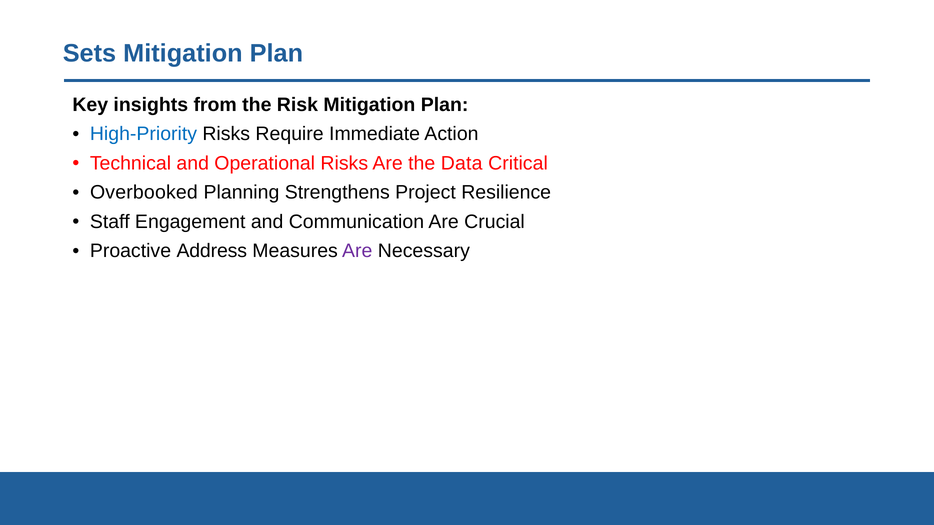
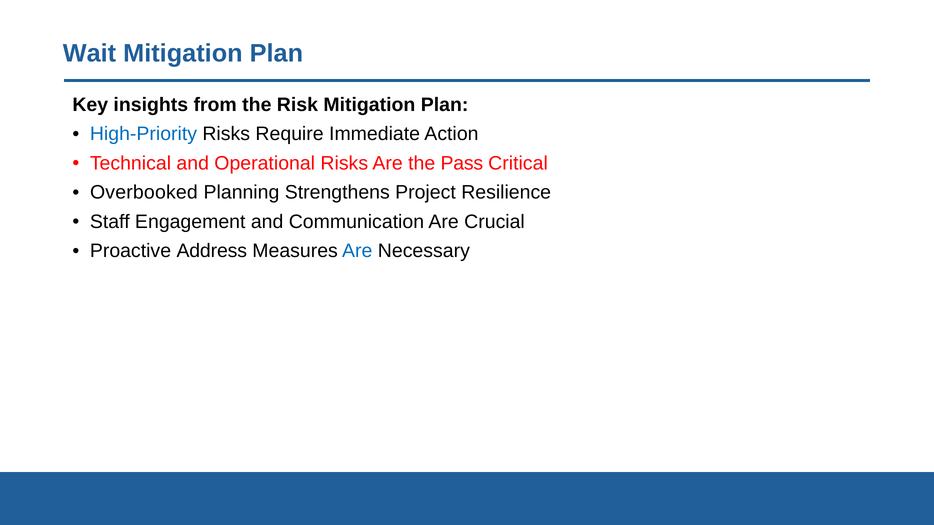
Sets: Sets -> Wait (89, 53)
Data: Data -> Pass (462, 163)
Are colour: purple -> blue (357, 251)
